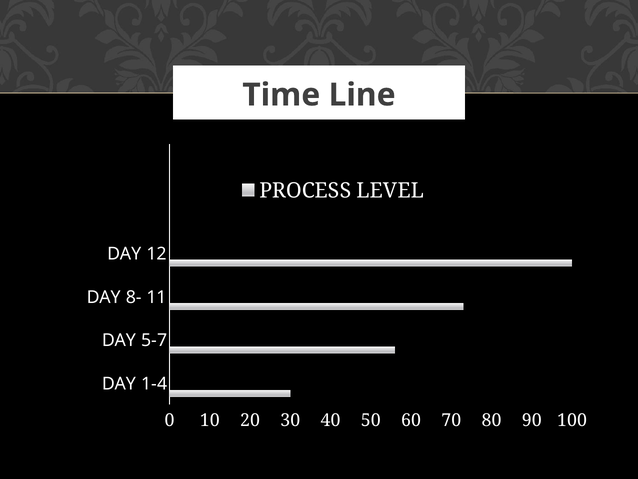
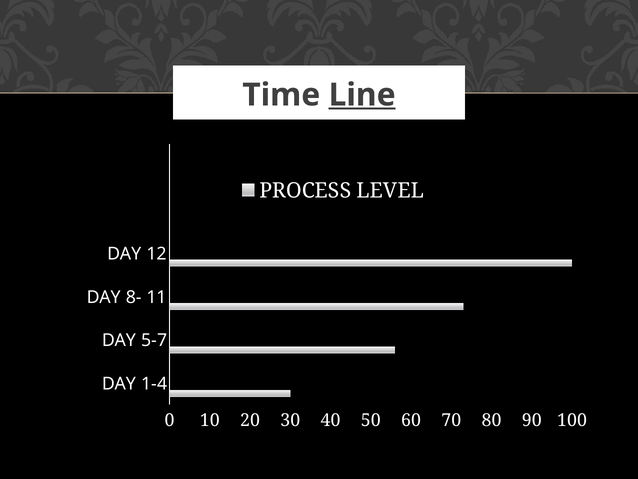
Line underline: none -> present (362, 95)
